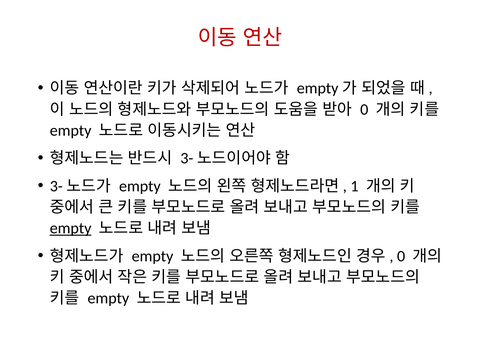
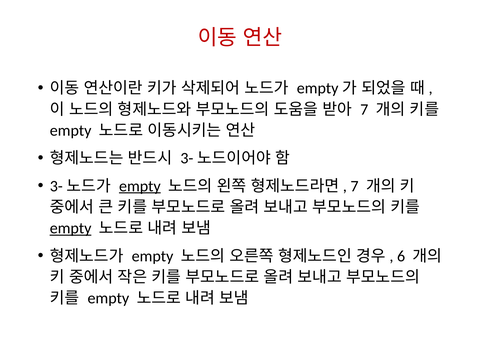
0: 0 -> 7 (364, 109)
empty underline: none -> present (140, 186)
1: 1 -> 7 (355, 186)
0: 0 -> 6 (401, 256)
